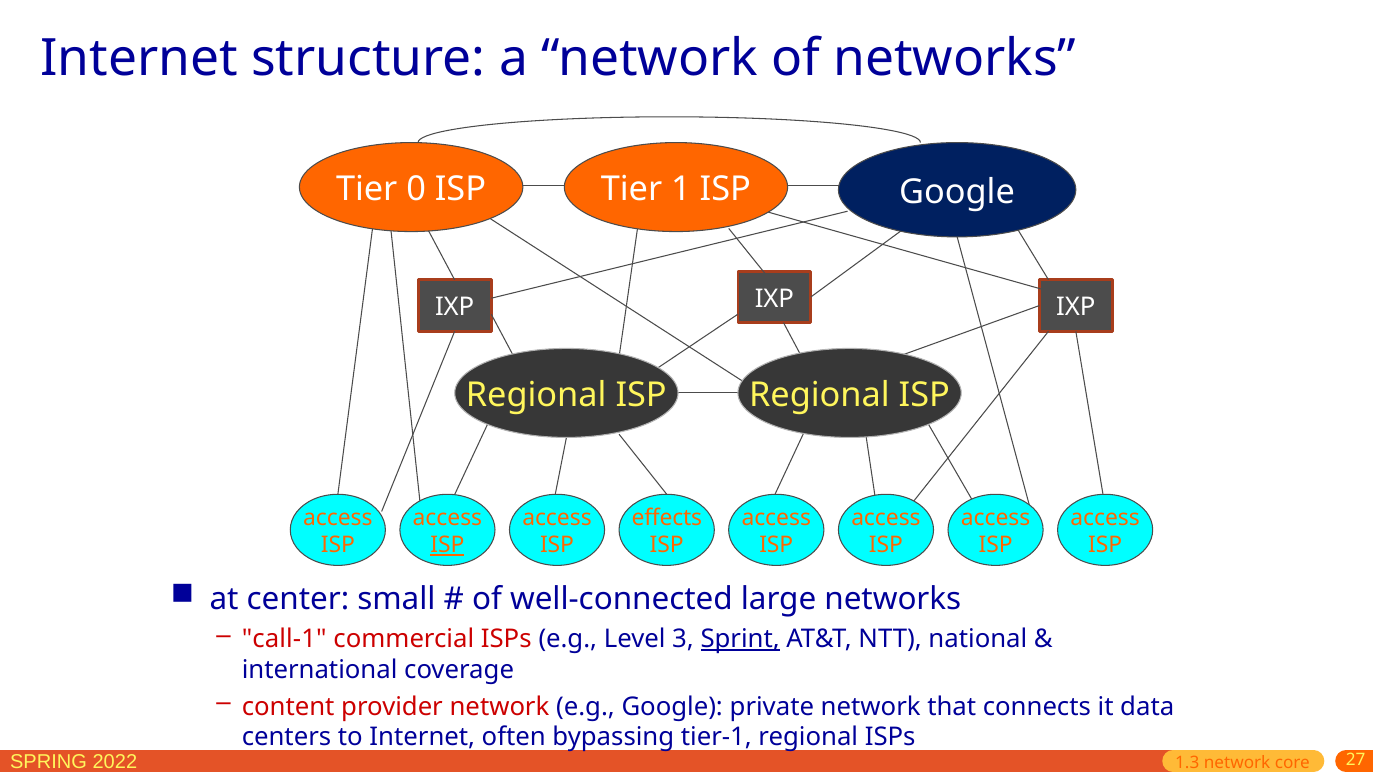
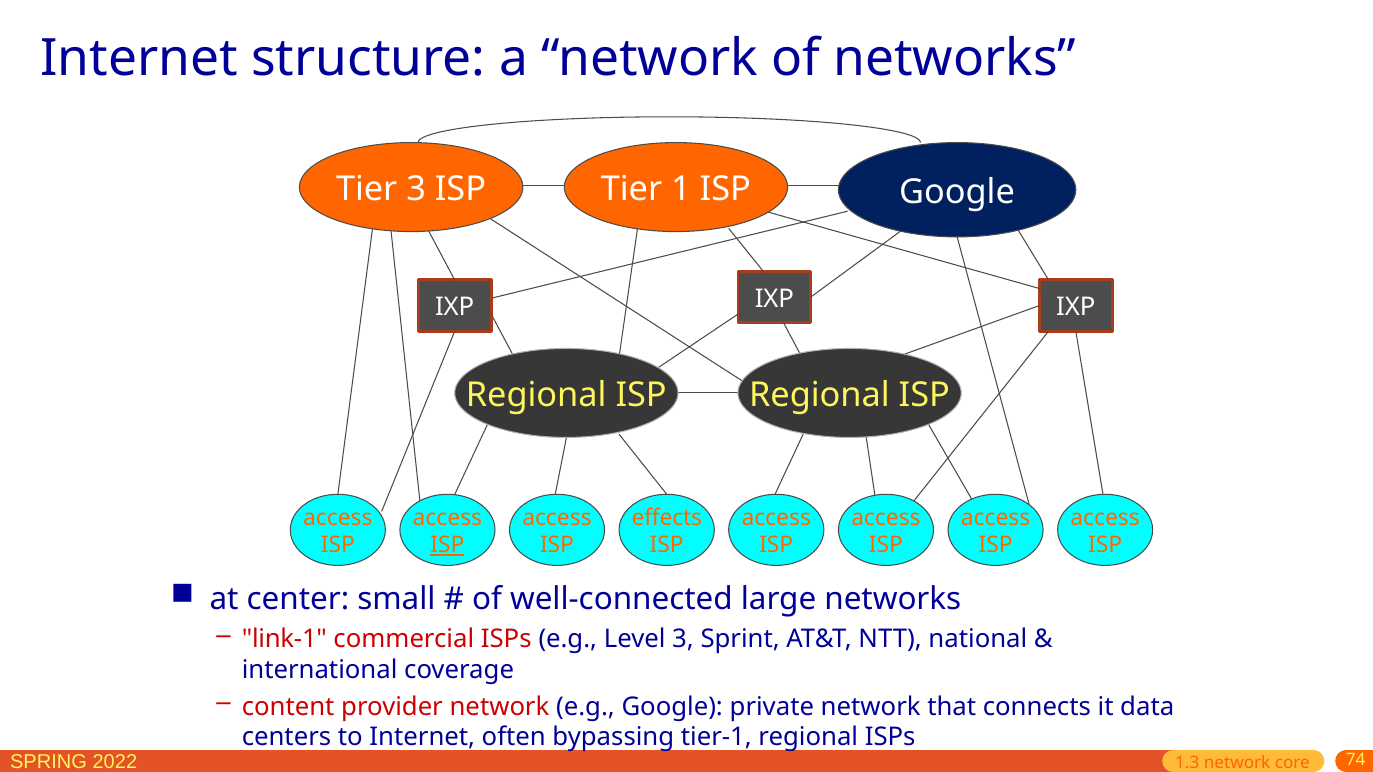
Tier 0: 0 -> 3 (416, 190)
call-1: call-1 -> link-1 (284, 639)
Sprint underline: present -> none (740, 639)
27: 27 -> 74 (1356, 760)
